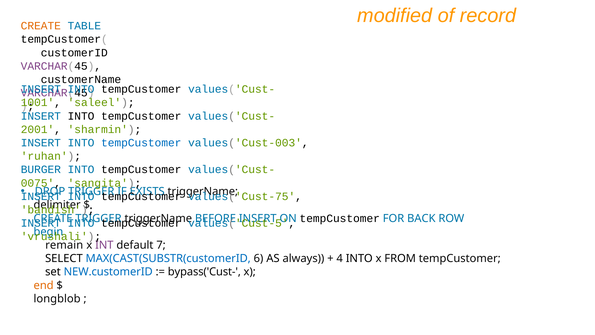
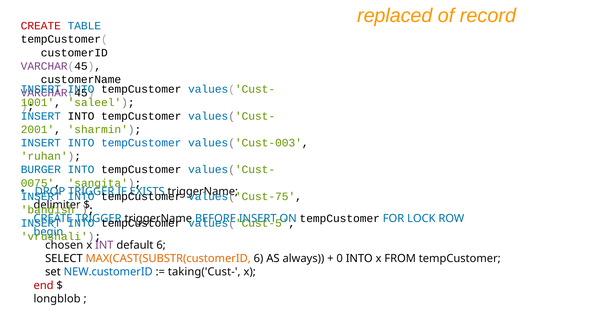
modified: modified -> replaced (395, 15)
CREATE colour: orange -> red (41, 26)
BACK: BACK -> LOCK (421, 218)
remain: remain -> chosen (64, 245)
default 7: 7 -> 6 (161, 245)
MAX(CAST(SUBSTR(customerID colour: blue -> orange (168, 258)
4: 4 -> 0 (340, 258)
bypass('Cust-: bypass('Cust- -> taking('Cust- (204, 272)
end colour: orange -> red (44, 285)
